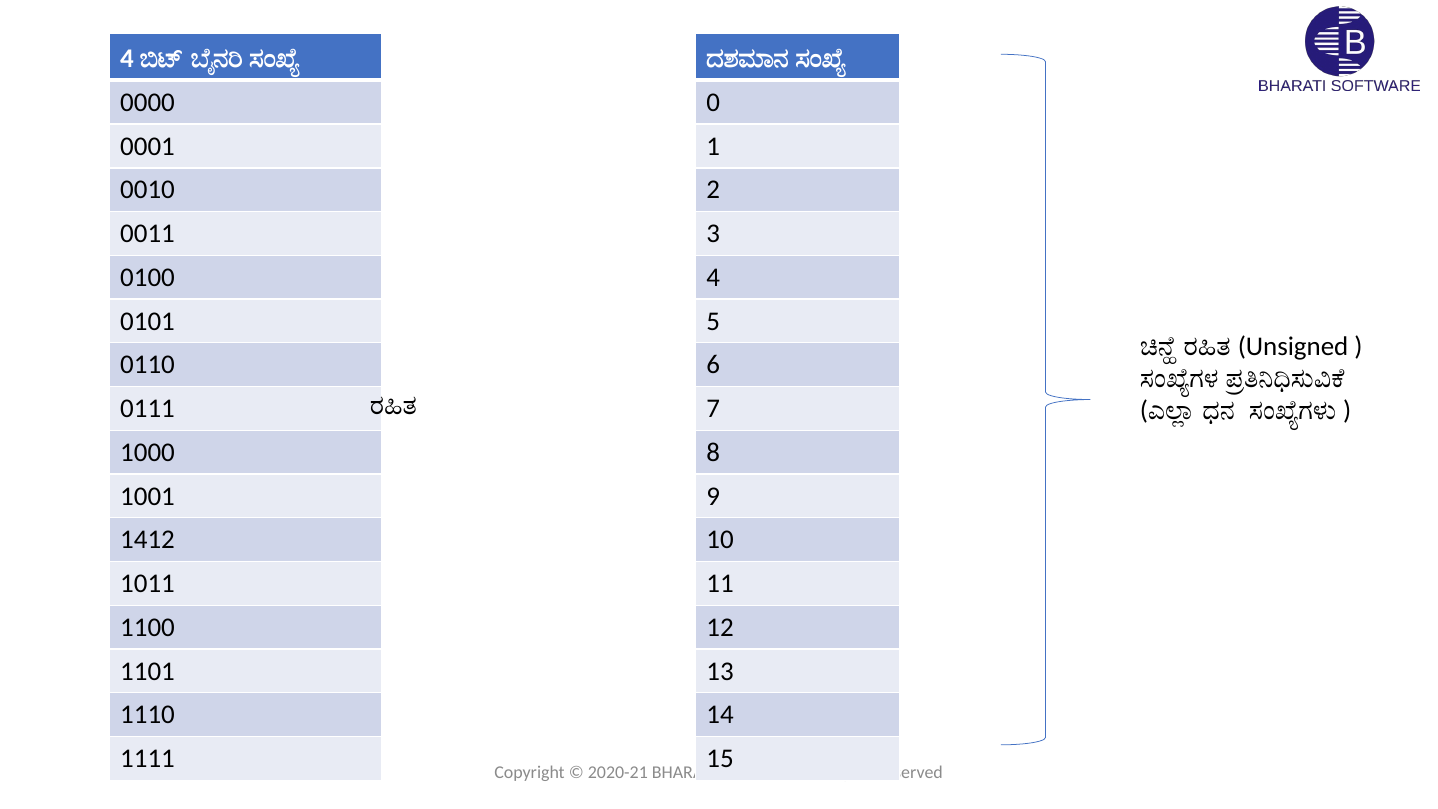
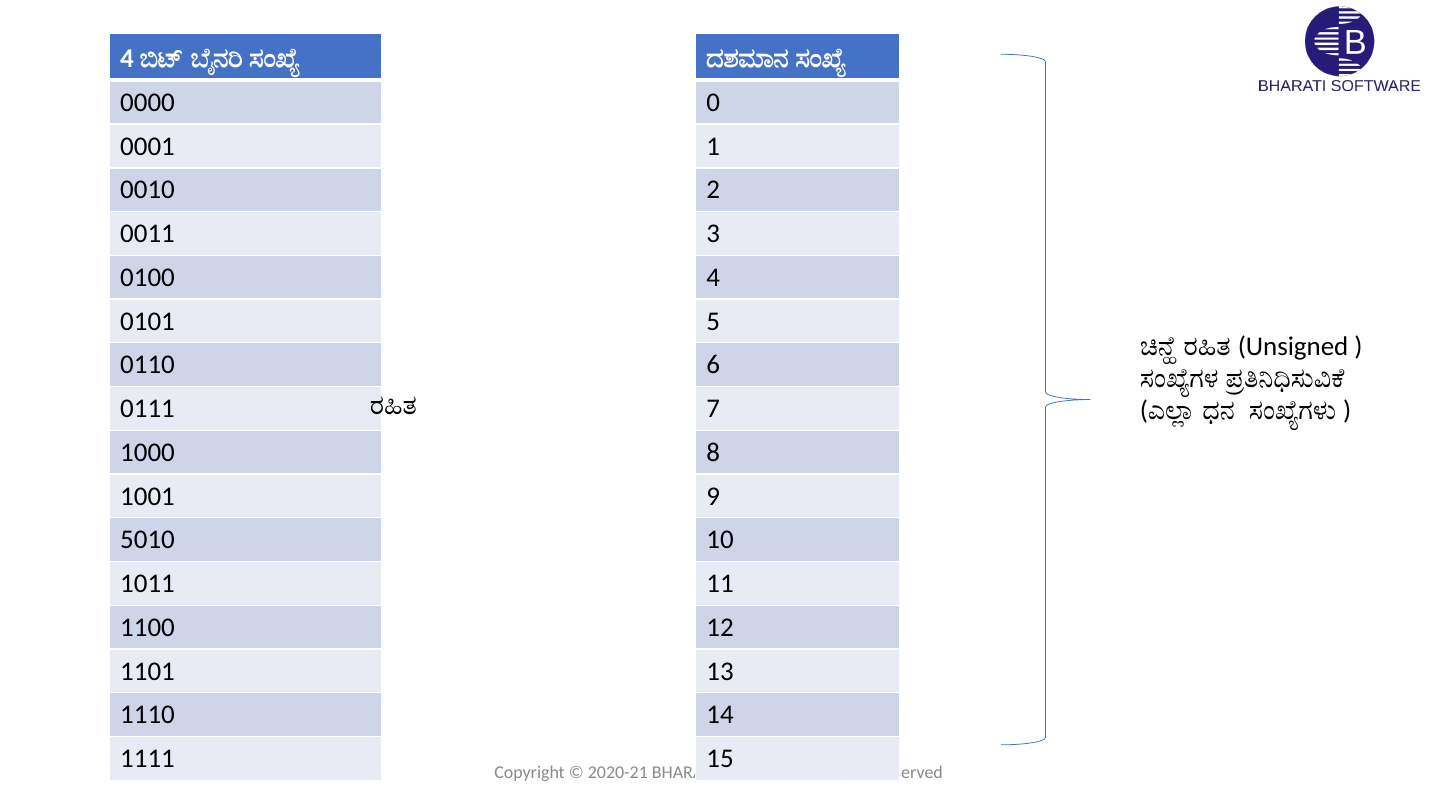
1412: 1412 -> 5010 (148, 540)
